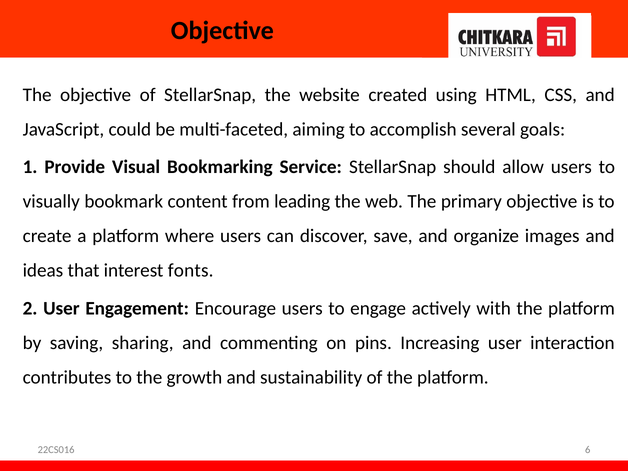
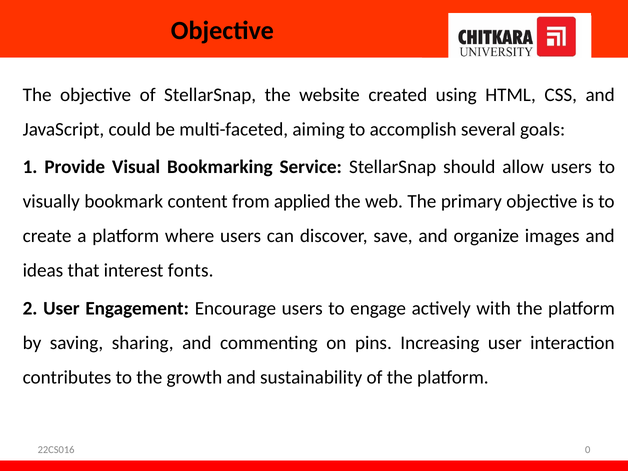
leading: leading -> applied (302, 202)
6: 6 -> 0 (588, 450)
